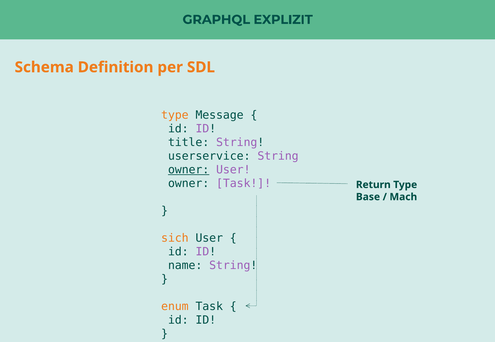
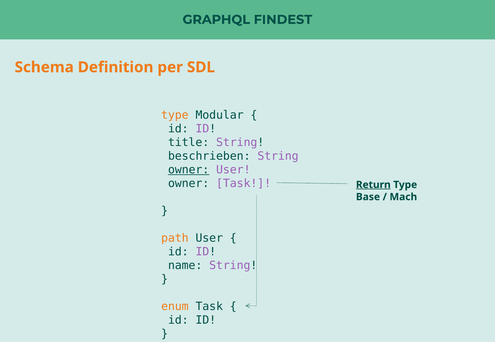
EXPLIZIT: EXPLIZIT -> FINDEST (283, 20)
Message: Message -> Modular (220, 115)
userservice: userservice -> beschrieben (209, 156)
Return underline: none -> present (373, 185)
sich: sich -> path (175, 239)
